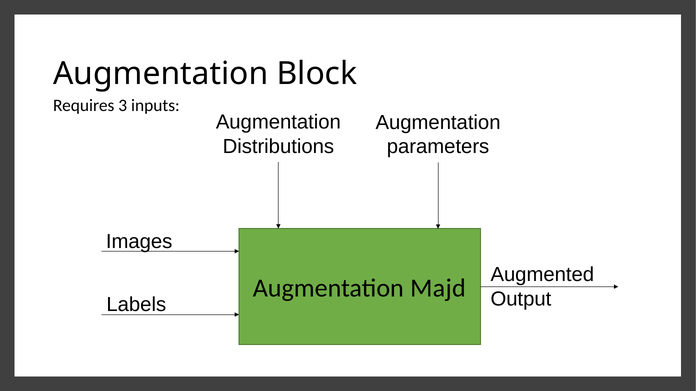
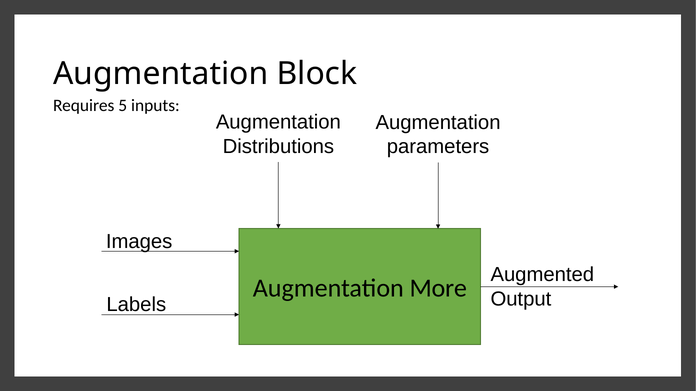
3: 3 -> 5 (123, 106)
Majd: Majd -> More (438, 289)
